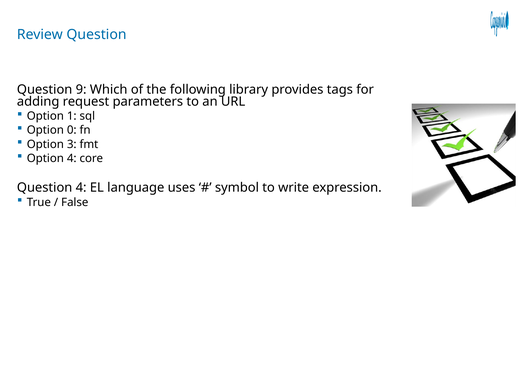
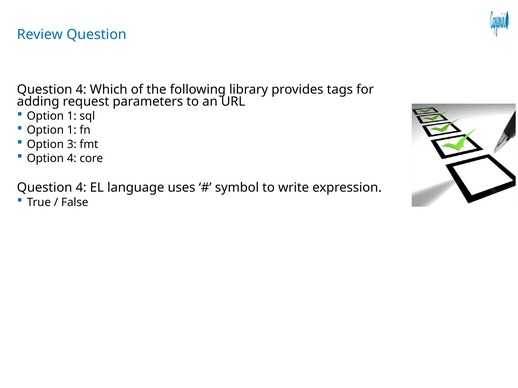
9: 9 -> 4 (81, 90)
0: 0 -> 1 (72, 130)
